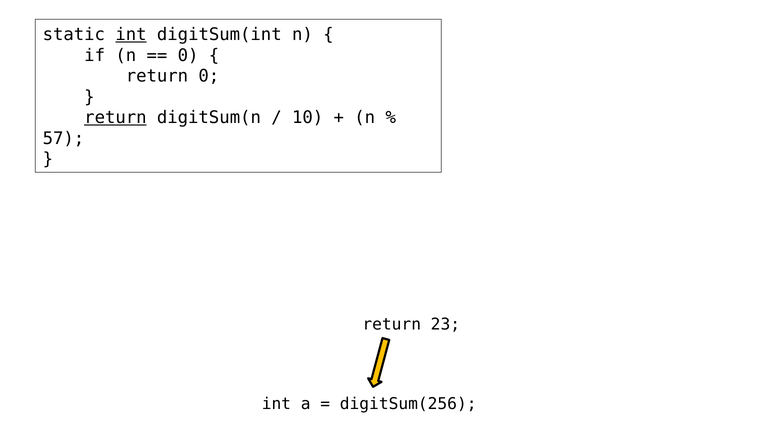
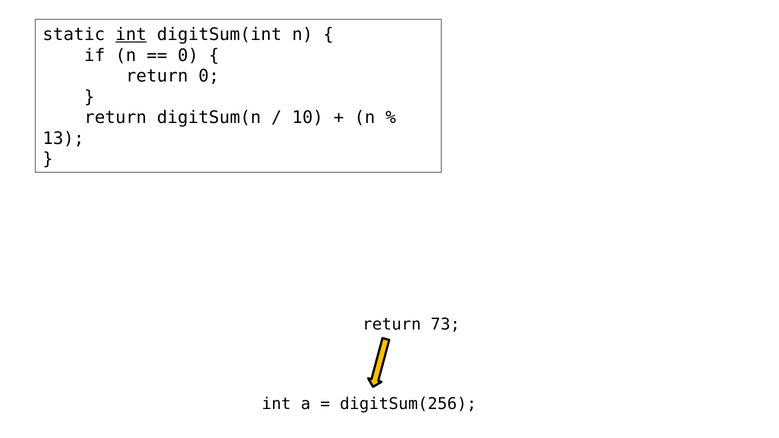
return underline: present -> none (115, 118)
57: 57 -> 13 (63, 138)
23: 23 -> 73 (445, 325)
